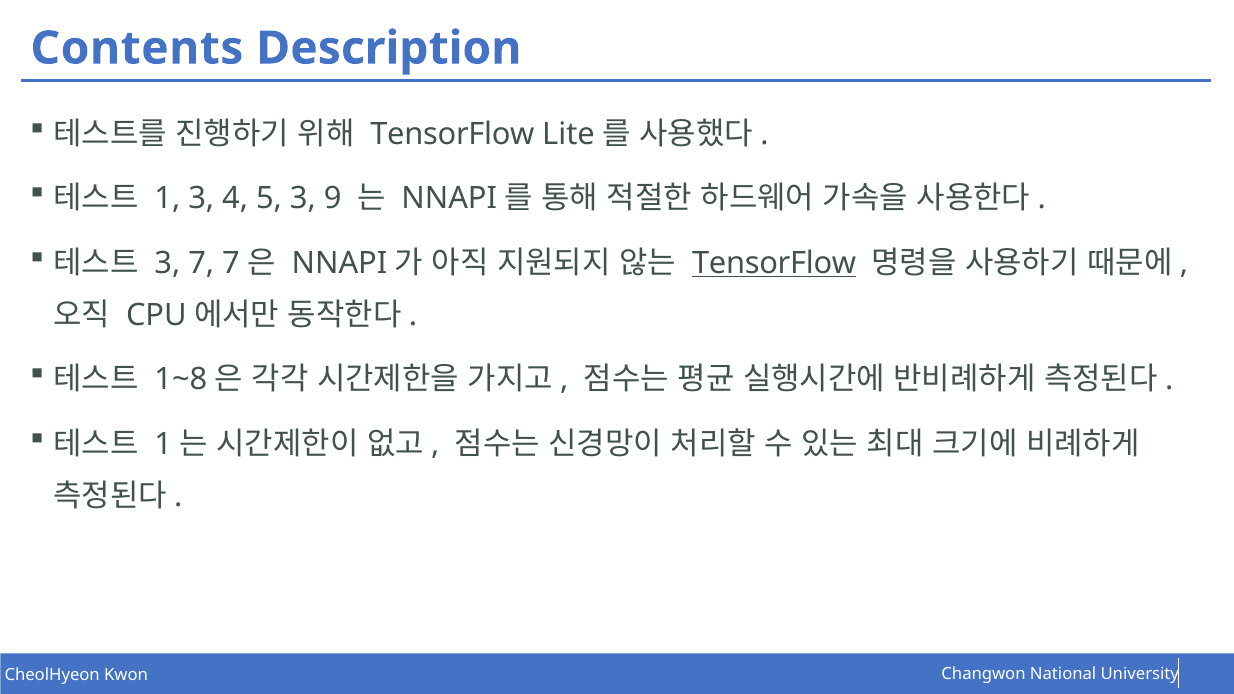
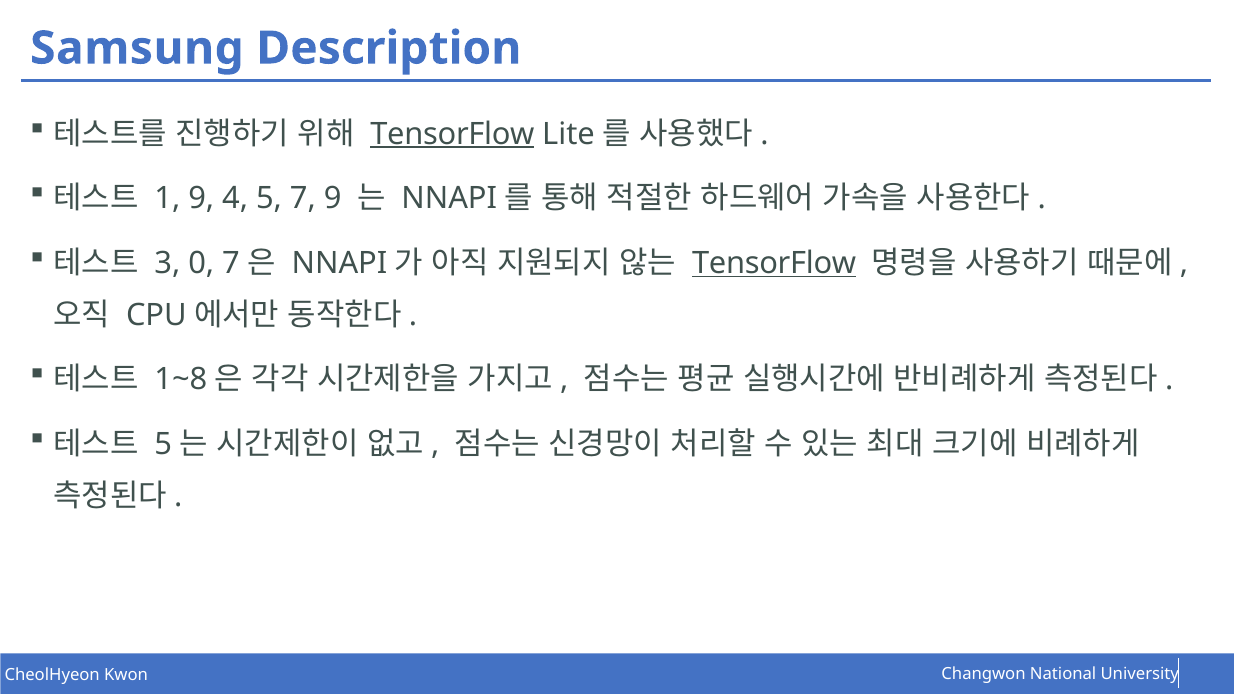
Contents: Contents -> Samsung (137, 48)
TensorFlow underline: none -> present (452, 134)
1 3: 3 -> 9 (201, 199)
5 3: 3 -> 7 (303, 199)
3 7: 7 -> 0 (201, 263)
1: 1 -> 5 (163, 444)
